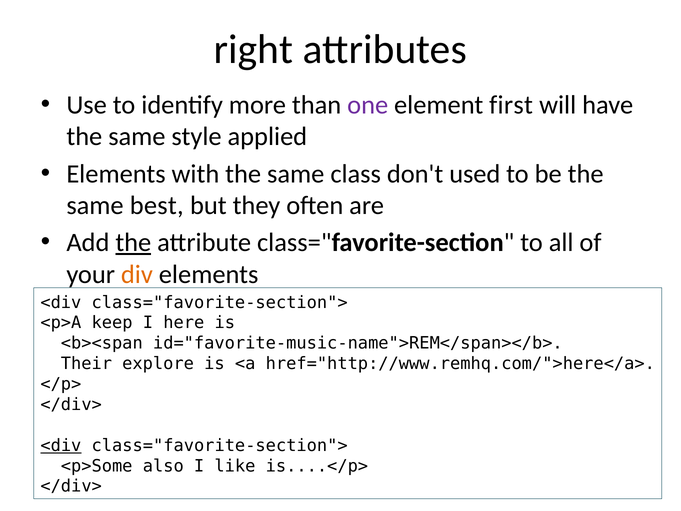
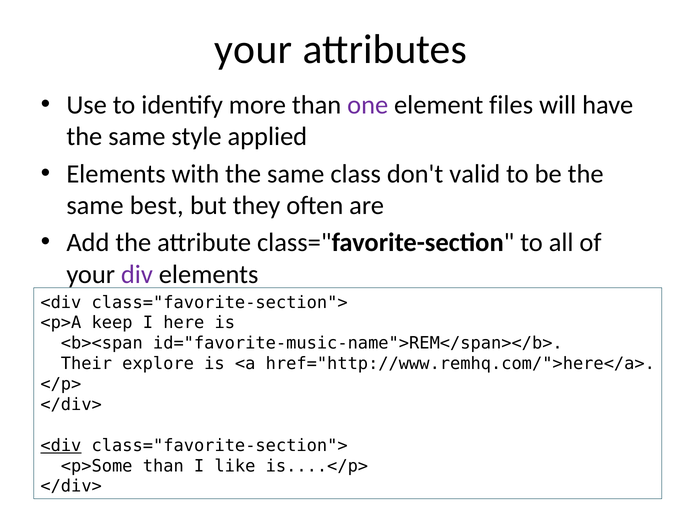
right: right -> your (253, 50)
first: first -> files (511, 105)
used: used -> valid (475, 174)
the underline: present -> none (133, 242)
div colour: orange -> purple (137, 274)
<p>Some also: also -> than (163, 466)
